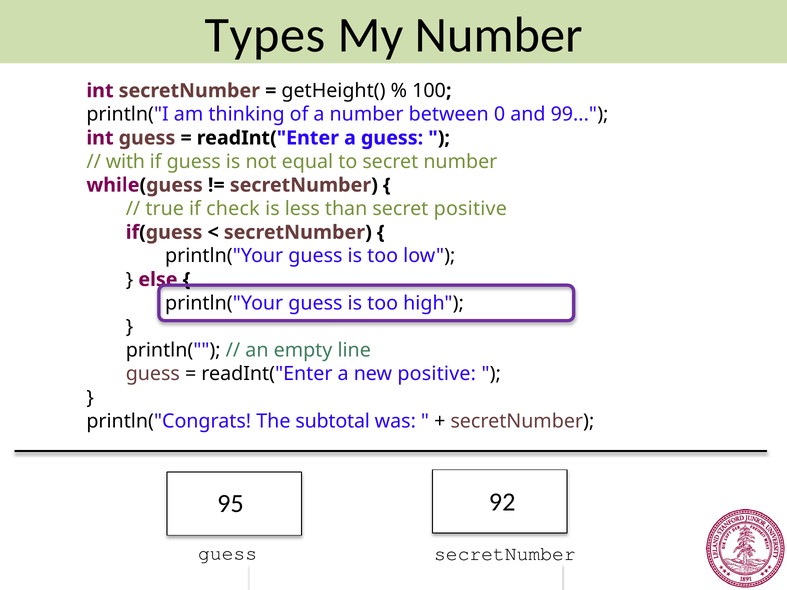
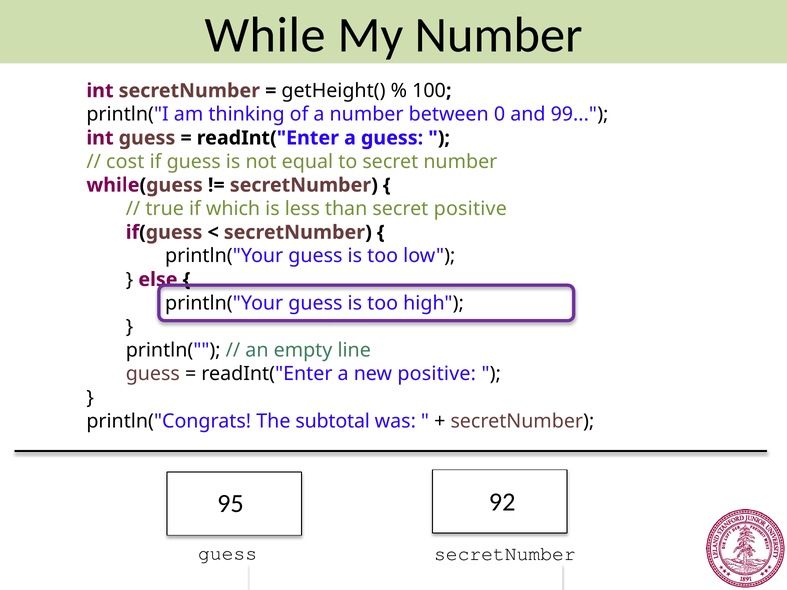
Types: Types -> While (265, 35)
with: with -> cost (125, 162)
check: check -> which (233, 209)
